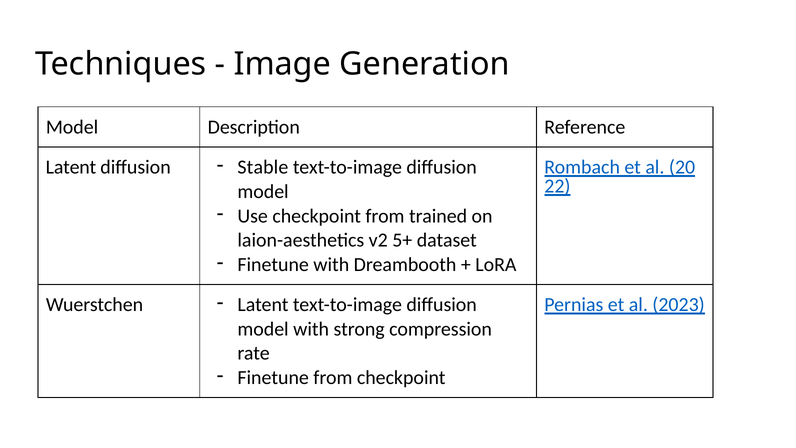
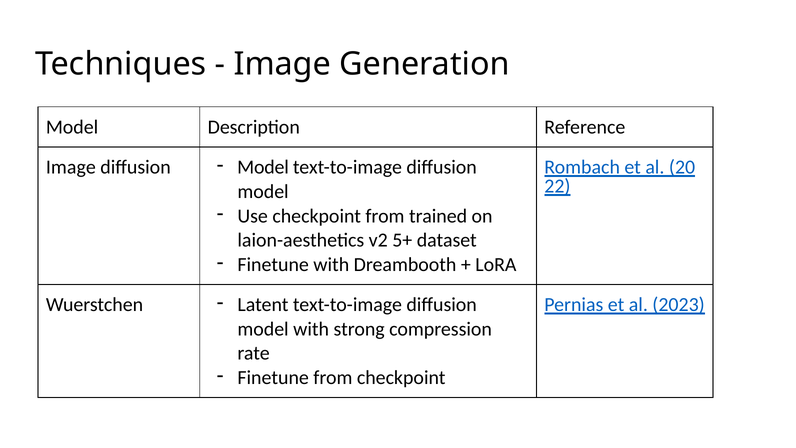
Latent: Latent -> Image (71, 167)
Stable: Stable -> Model (263, 167)
